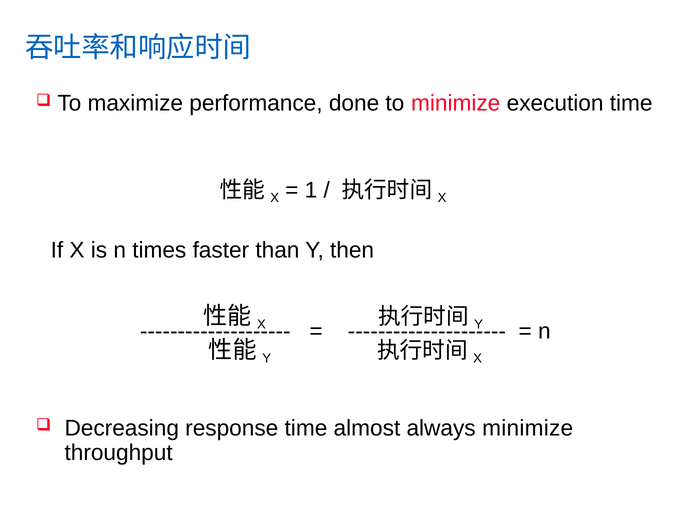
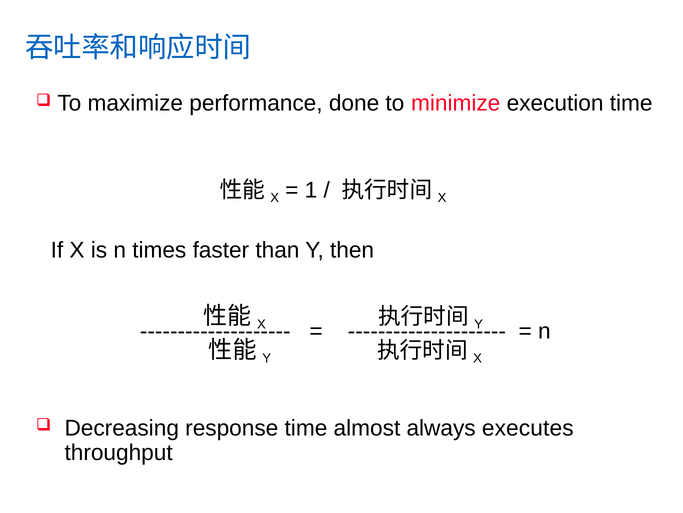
always minimize: minimize -> executes (528, 427)
